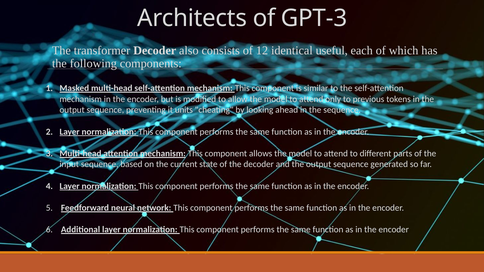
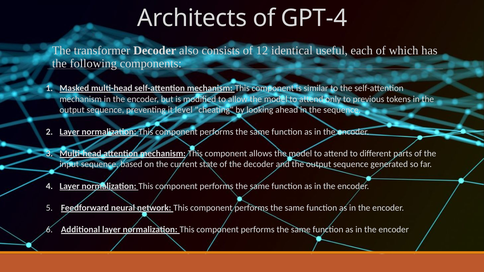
GPT-3: GPT-3 -> GPT-4 (314, 18)
units: units -> level (184, 110)
